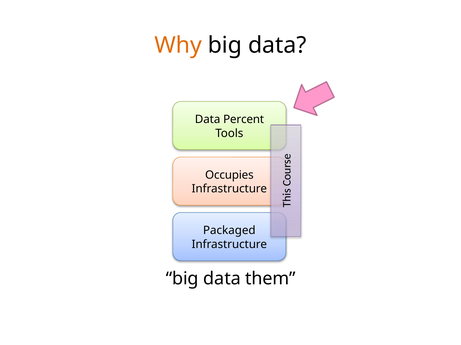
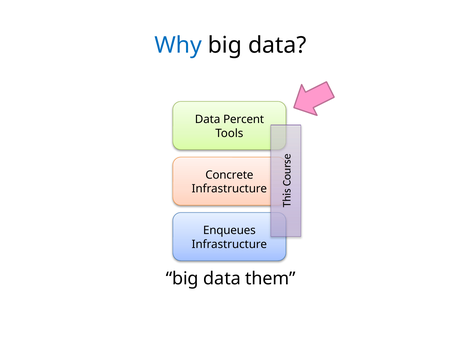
Why colour: orange -> blue (178, 45)
Occupies: Occupies -> Concrete (229, 175)
Packaged: Packaged -> Enqueues (229, 231)
